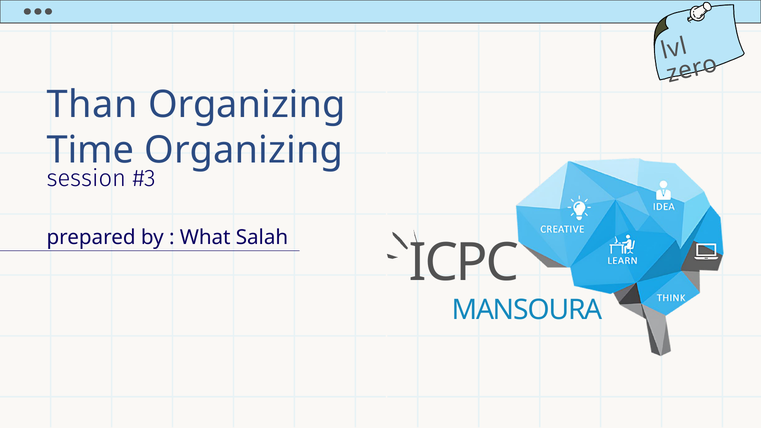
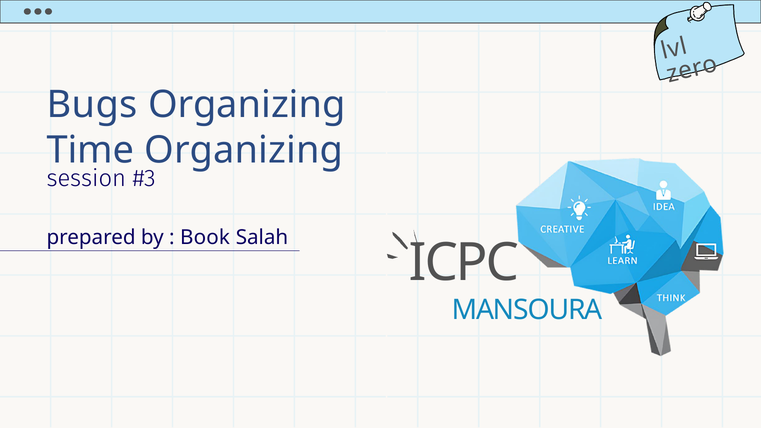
Than: Than -> Bugs (92, 105)
What: What -> Book (205, 237)
